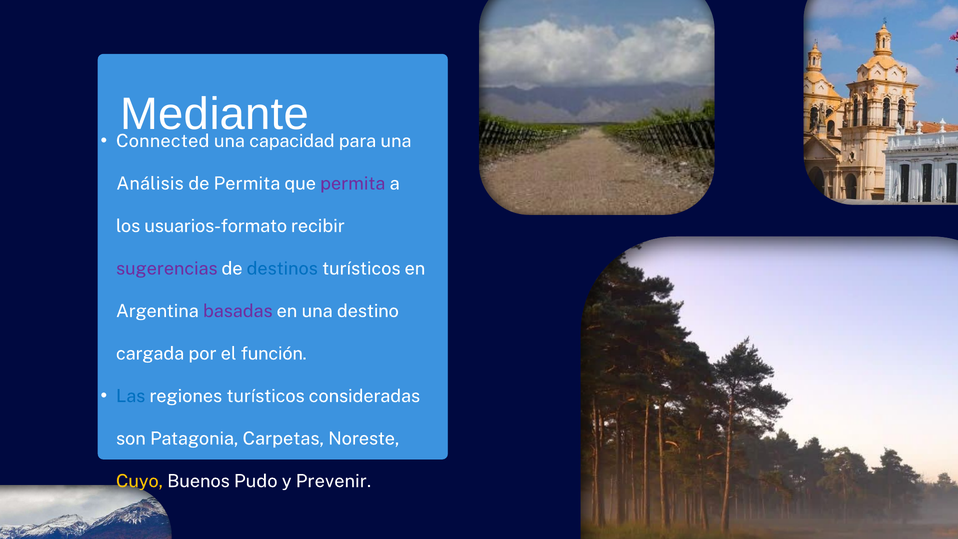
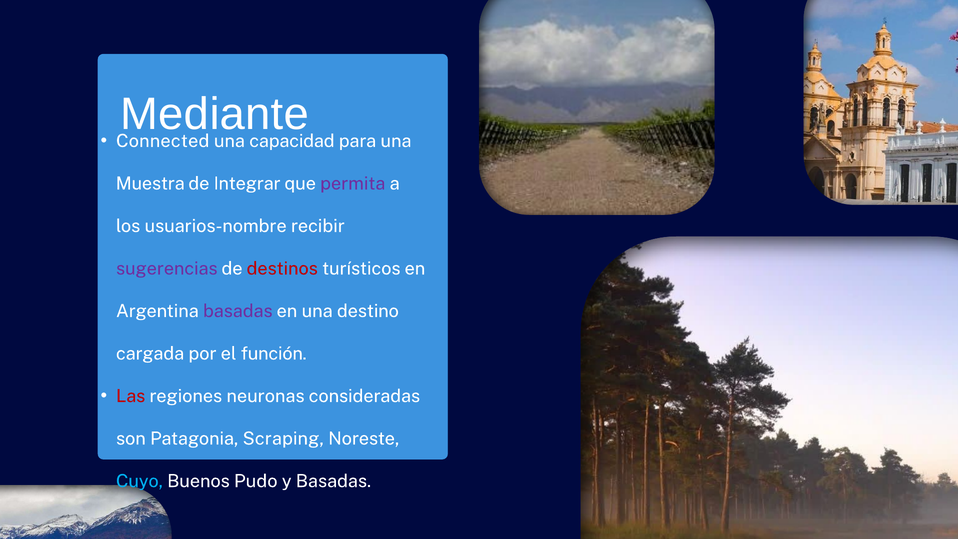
Análisis: Análisis -> Muestra (150, 183)
de Permita: Permita -> Integrar (247, 183)
usuarios-formato: usuarios-formato -> usuarios-nombre (216, 226)
destinos colour: blue -> red (282, 269)
Las colour: blue -> red (131, 396)
regiones turísticos: turísticos -> neuronas (266, 396)
Carpetas: Carpetas -> Scraping (283, 439)
Cuyo colour: yellow -> light blue (139, 481)
y Prevenir: Prevenir -> Basadas (333, 481)
